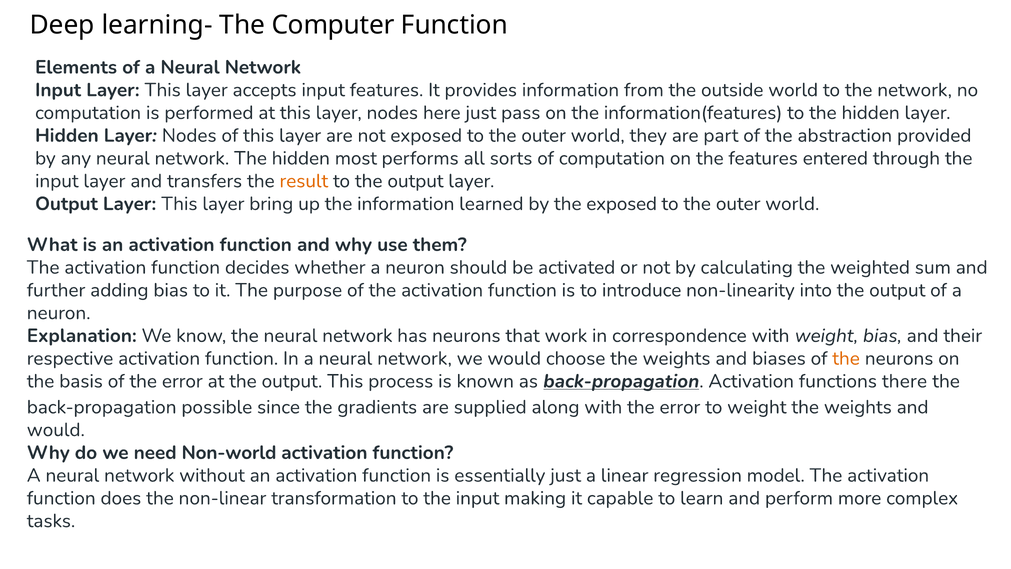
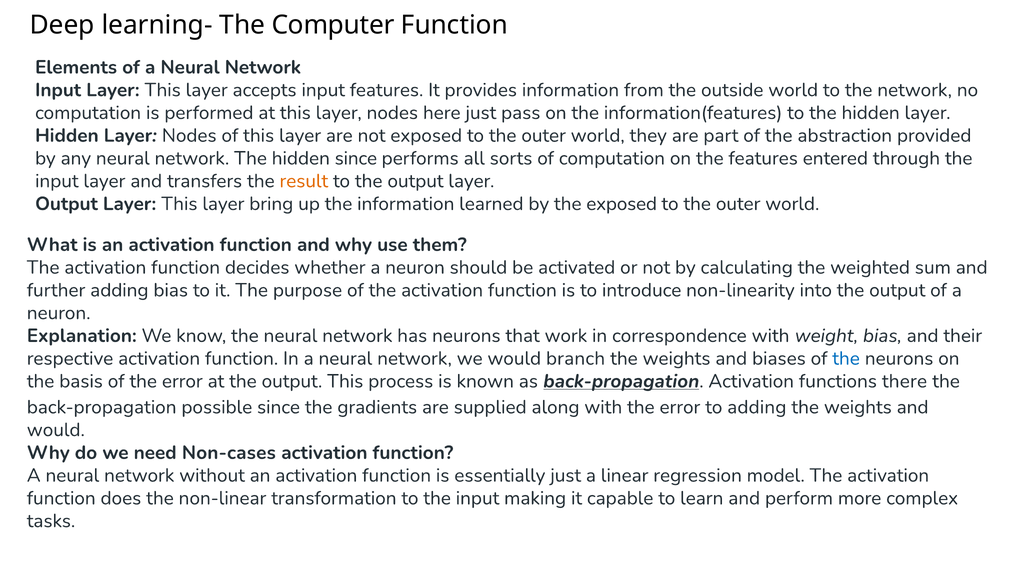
hidden most: most -> since (356, 158)
choose: choose -> branch (576, 358)
the colour: orange -> blue (846, 358)
to weight: weight -> adding (757, 407)
Non-world: Non-world -> Non-cases (229, 452)
